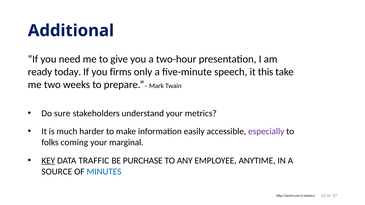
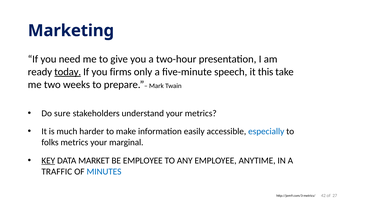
Additional: Additional -> Marketing (71, 31)
today underline: none -> present (68, 72)
especially colour: purple -> blue (266, 132)
folks coming: coming -> metrics (74, 143)
TRAFFIC: TRAFFIC -> MARKET (94, 161)
BE PURCHASE: PURCHASE -> EMPLOYEE (143, 161)
SOURCE: SOURCE -> TRAFFIC (57, 172)
